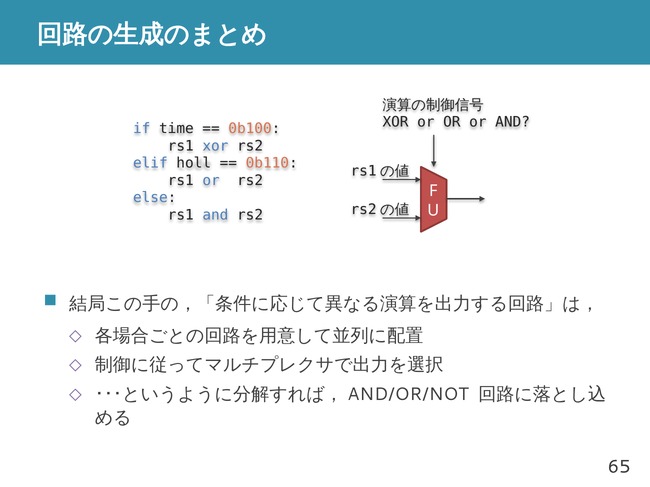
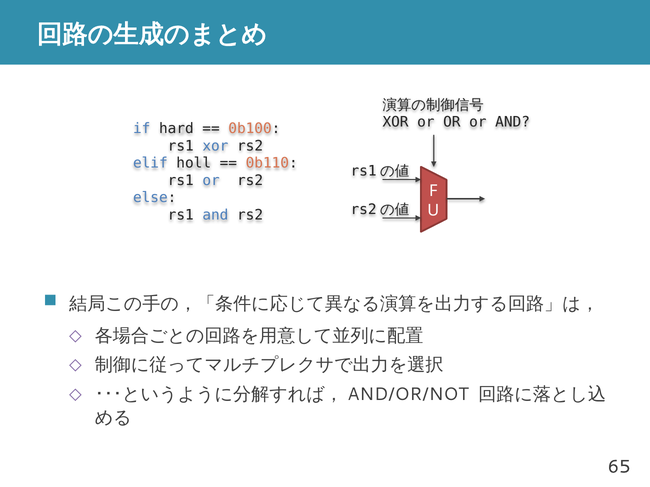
time: time -> hard (176, 129)
